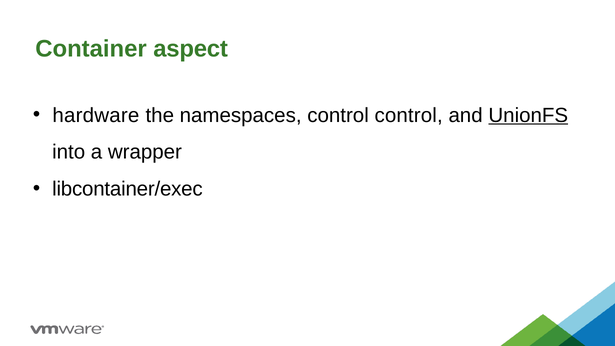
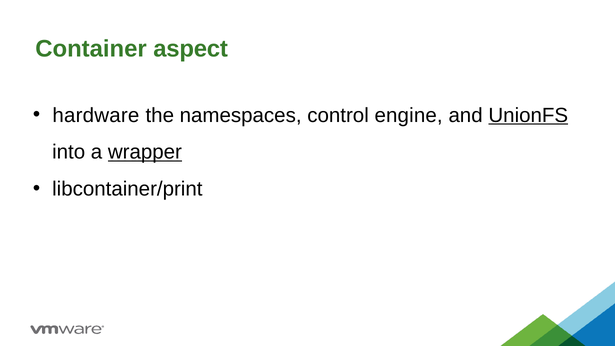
control control: control -> engine (409, 115)
wrapper underline: none -> present (145, 152)
libcontainer/exec: libcontainer/exec -> libcontainer/print (127, 189)
